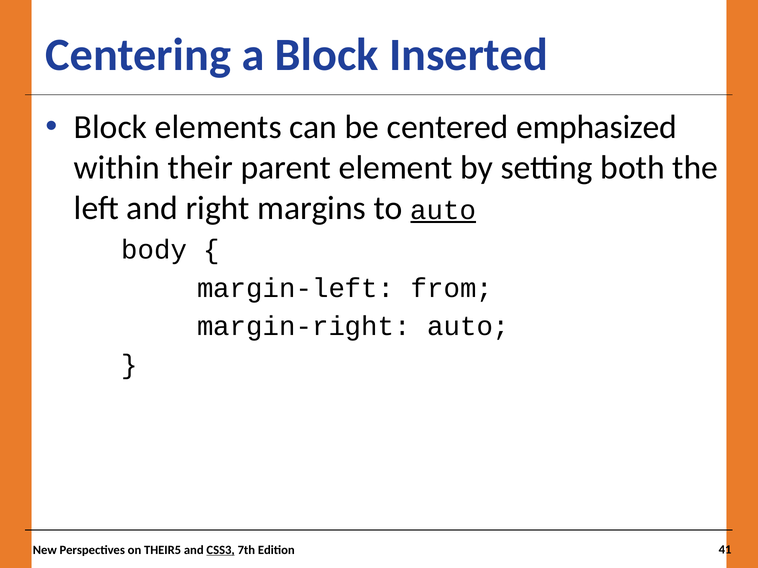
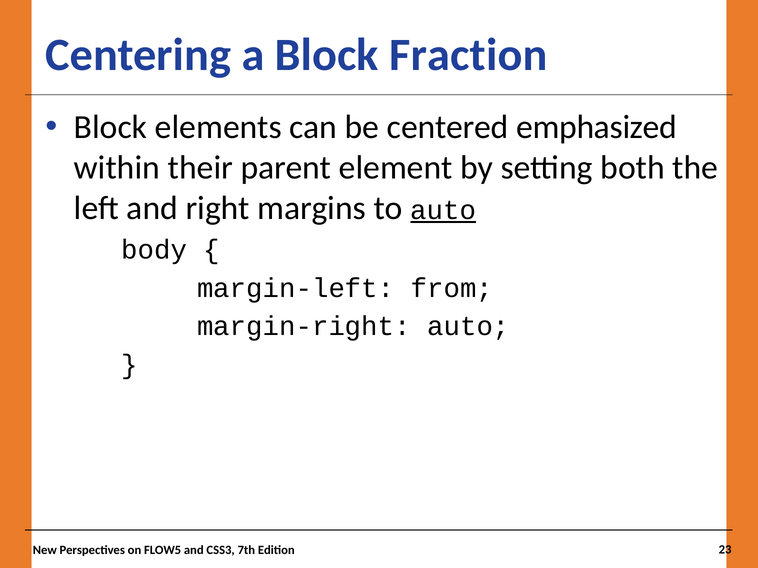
Inserted: Inserted -> Fraction (468, 55)
THEIR5: THEIR5 -> FLOW5 (163, 550)
CSS3 underline: present -> none (221, 550)
41: 41 -> 23 (725, 550)
